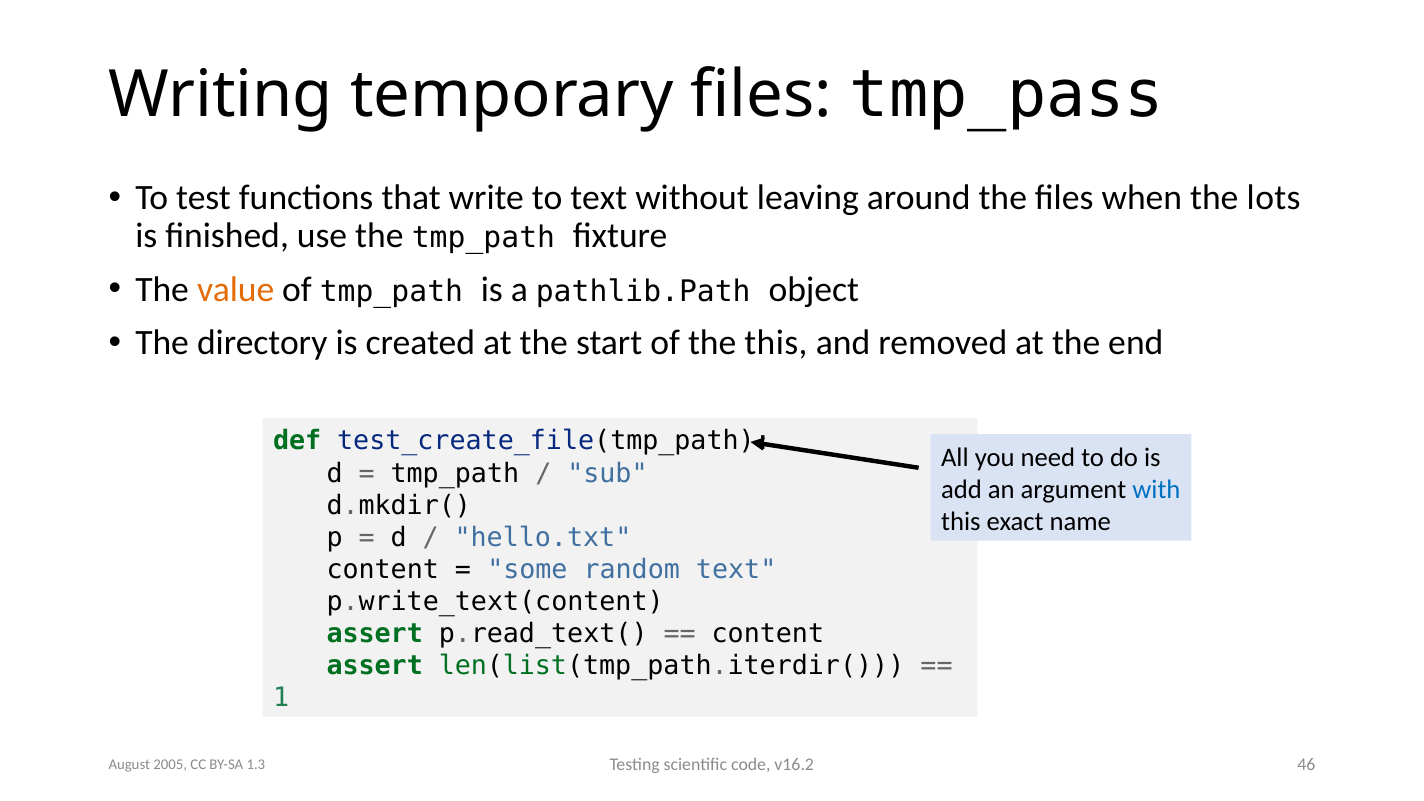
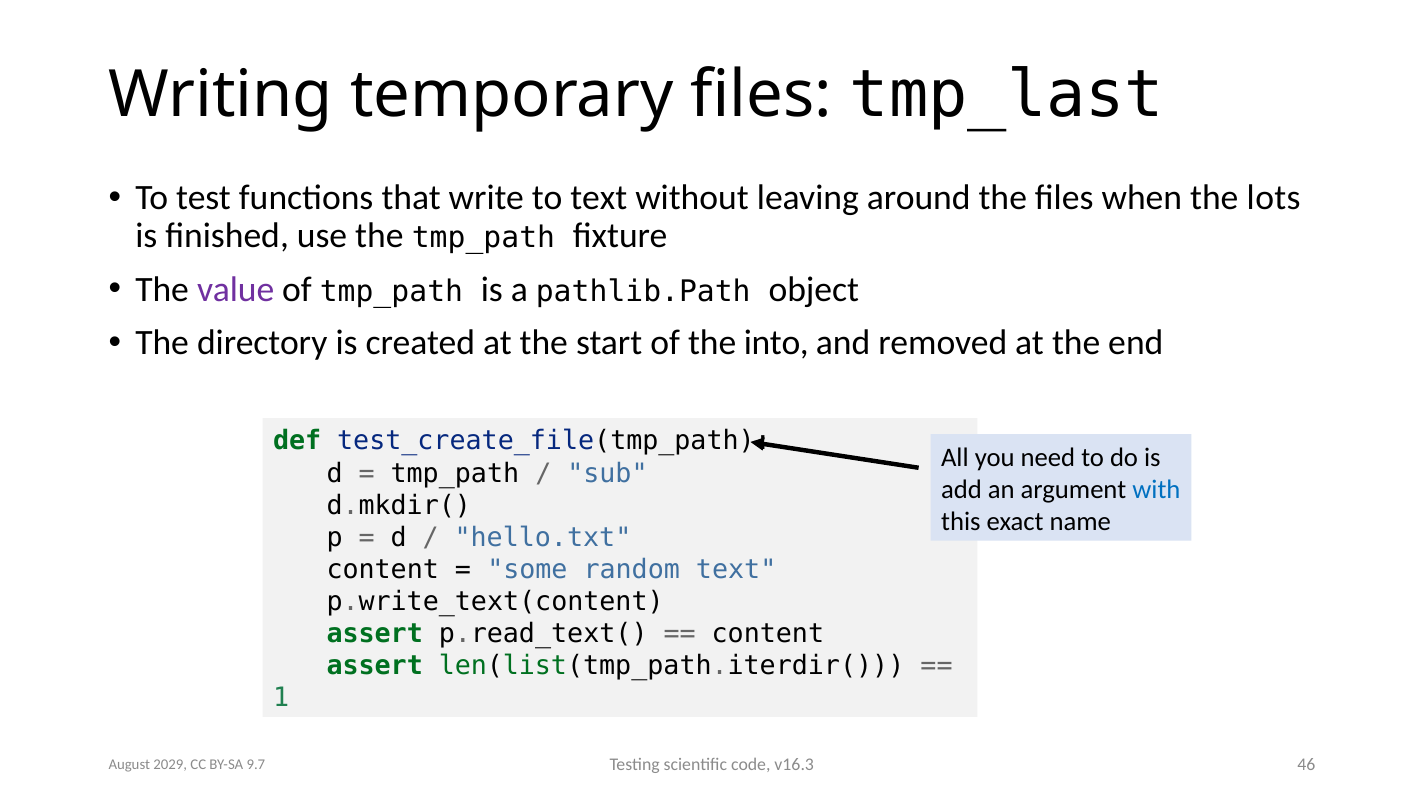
tmp_pass: tmp_pass -> tmp_last (1007, 95)
value colour: orange -> purple (236, 289)
the this: this -> into (776, 343)
v16.2: v16.2 -> v16.3 (794, 765)
2005: 2005 -> 2029 (170, 765)
1.3: 1.3 -> 9.7 (256, 765)
